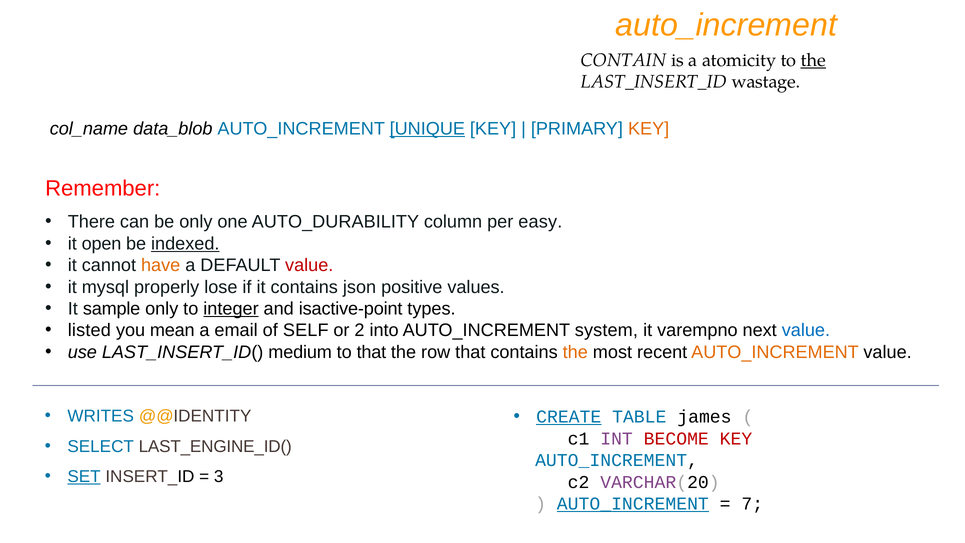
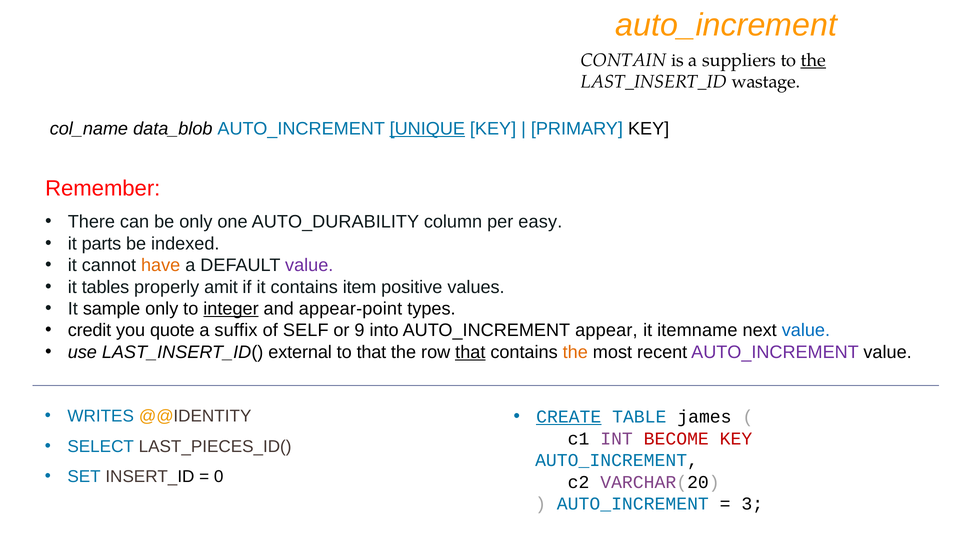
atomicity: atomicity -> suppliers (739, 60)
KEY colour: orange -> black (649, 129)
open: open -> parts (101, 244)
indexed underline: present -> none (185, 244)
value colour: red -> purple (309, 265)
mysql: mysql -> tables (105, 287)
lose: lose -> amit (221, 287)
json: json -> item (360, 287)
isactive-point: isactive-point -> appear-point (350, 309)
listed: listed -> credit (90, 330)
mean: mean -> quote (172, 330)
email: email -> suffix (236, 330)
2: 2 -> 9 (360, 330)
system: system -> appear (606, 330)
varempno: varempno -> itemname (697, 330)
medium: medium -> external (300, 352)
that underline: none -> present (470, 352)
AUTO_INCREMENT colour: orange -> purple (775, 352)
LAST_ENGINE_ID(: LAST_ENGINE_ID( -> LAST_PIECES_ID( (215, 446)
SET underline: present -> none (84, 476)
3: 3 -> 0 (219, 476)
AUTO_INCREMENT underline: present -> none (633, 504)
7: 7 -> 3 (752, 504)
